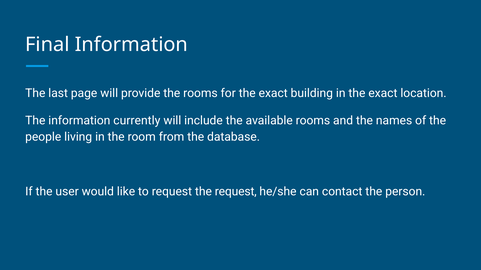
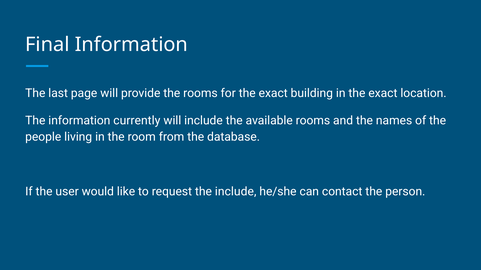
the request: request -> include (236, 192)
